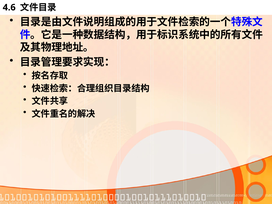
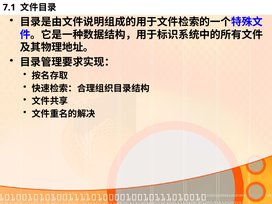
4.6: 4.6 -> 7.1 (9, 7)
